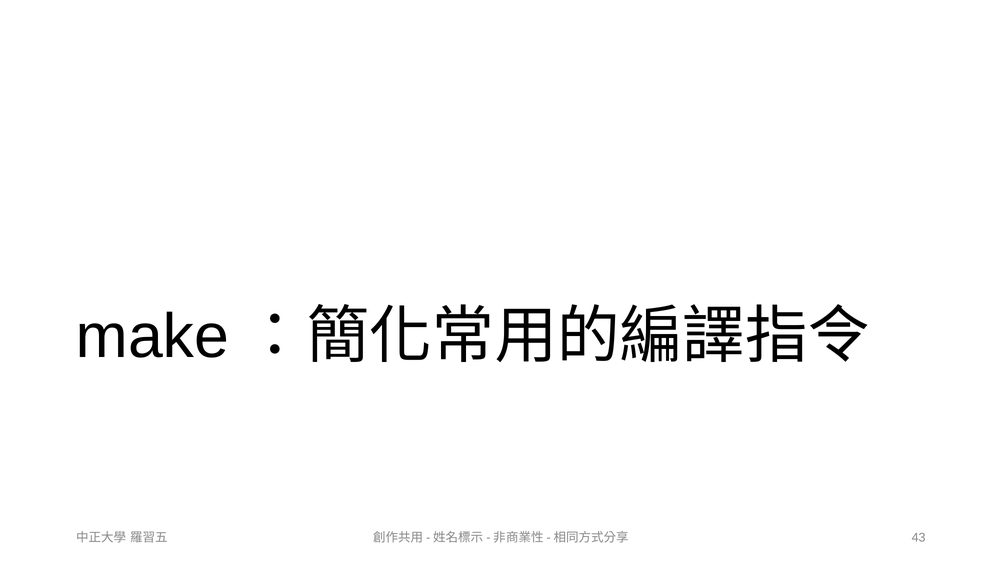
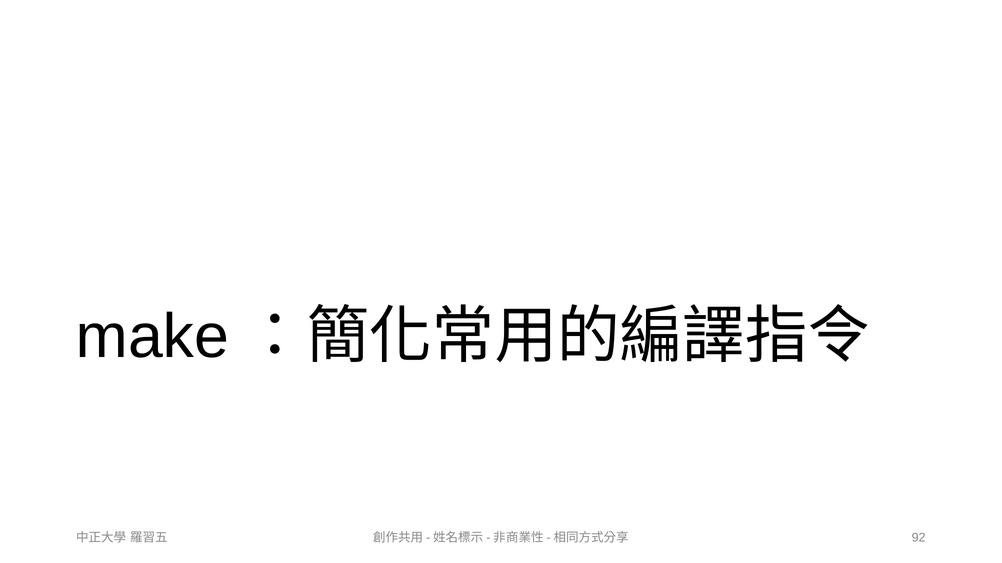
43: 43 -> 92 (919, 538)
